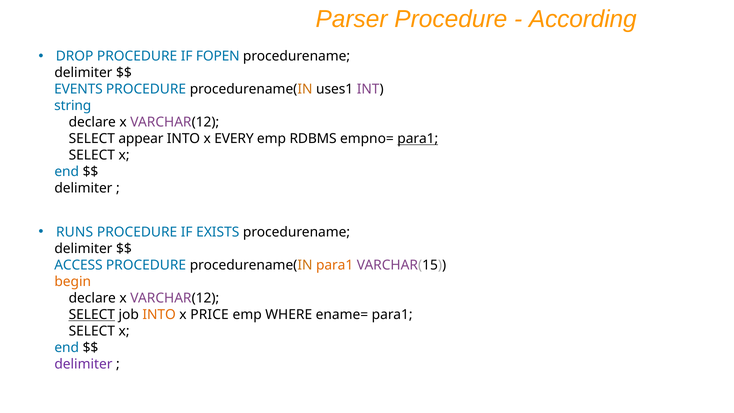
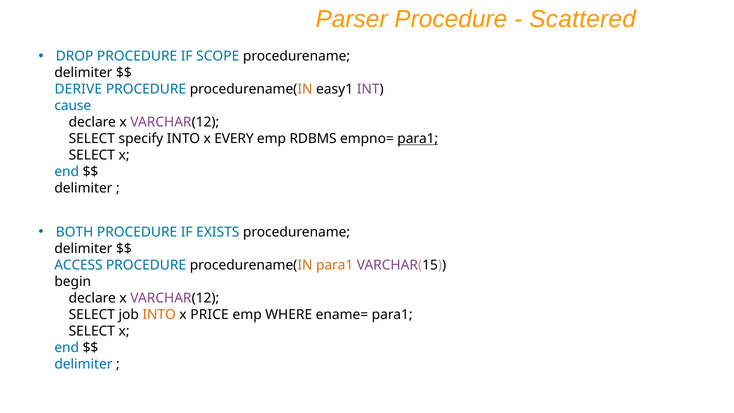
According: According -> Scattered (583, 19)
FOPEN: FOPEN -> SCOPE (218, 56)
EVENTS: EVENTS -> DERIVE (78, 89)
uses1: uses1 -> easy1 (335, 89)
string: string -> cause (73, 106)
appear: appear -> specify (141, 139)
RUNS: RUNS -> BOTH (75, 232)
begin colour: orange -> black (73, 282)
SELECT underline: present -> none (92, 315)
delimiter colour: purple -> blue (83, 364)
